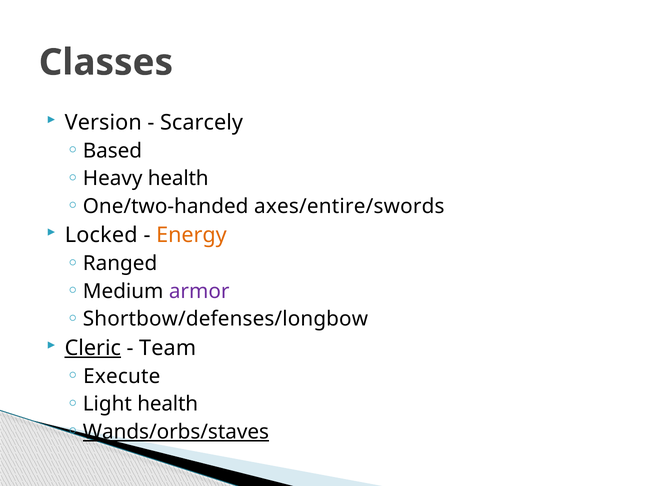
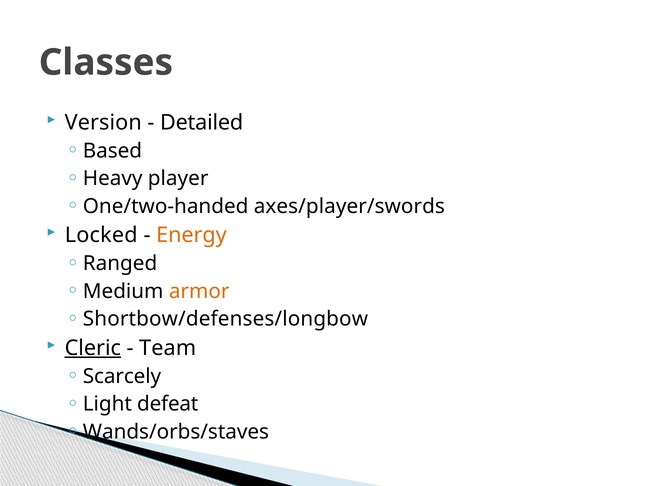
Scarcely: Scarcely -> Detailed (202, 123)
Heavy health: health -> player (178, 179)
axes/entire/swords: axes/entire/swords -> axes/player/swords (349, 206)
armor colour: purple -> orange (199, 291)
Execute: Execute -> Scarcely (122, 376)
Light health: health -> defeat (168, 404)
Wands/orbs/staves underline: present -> none (176, 432)
